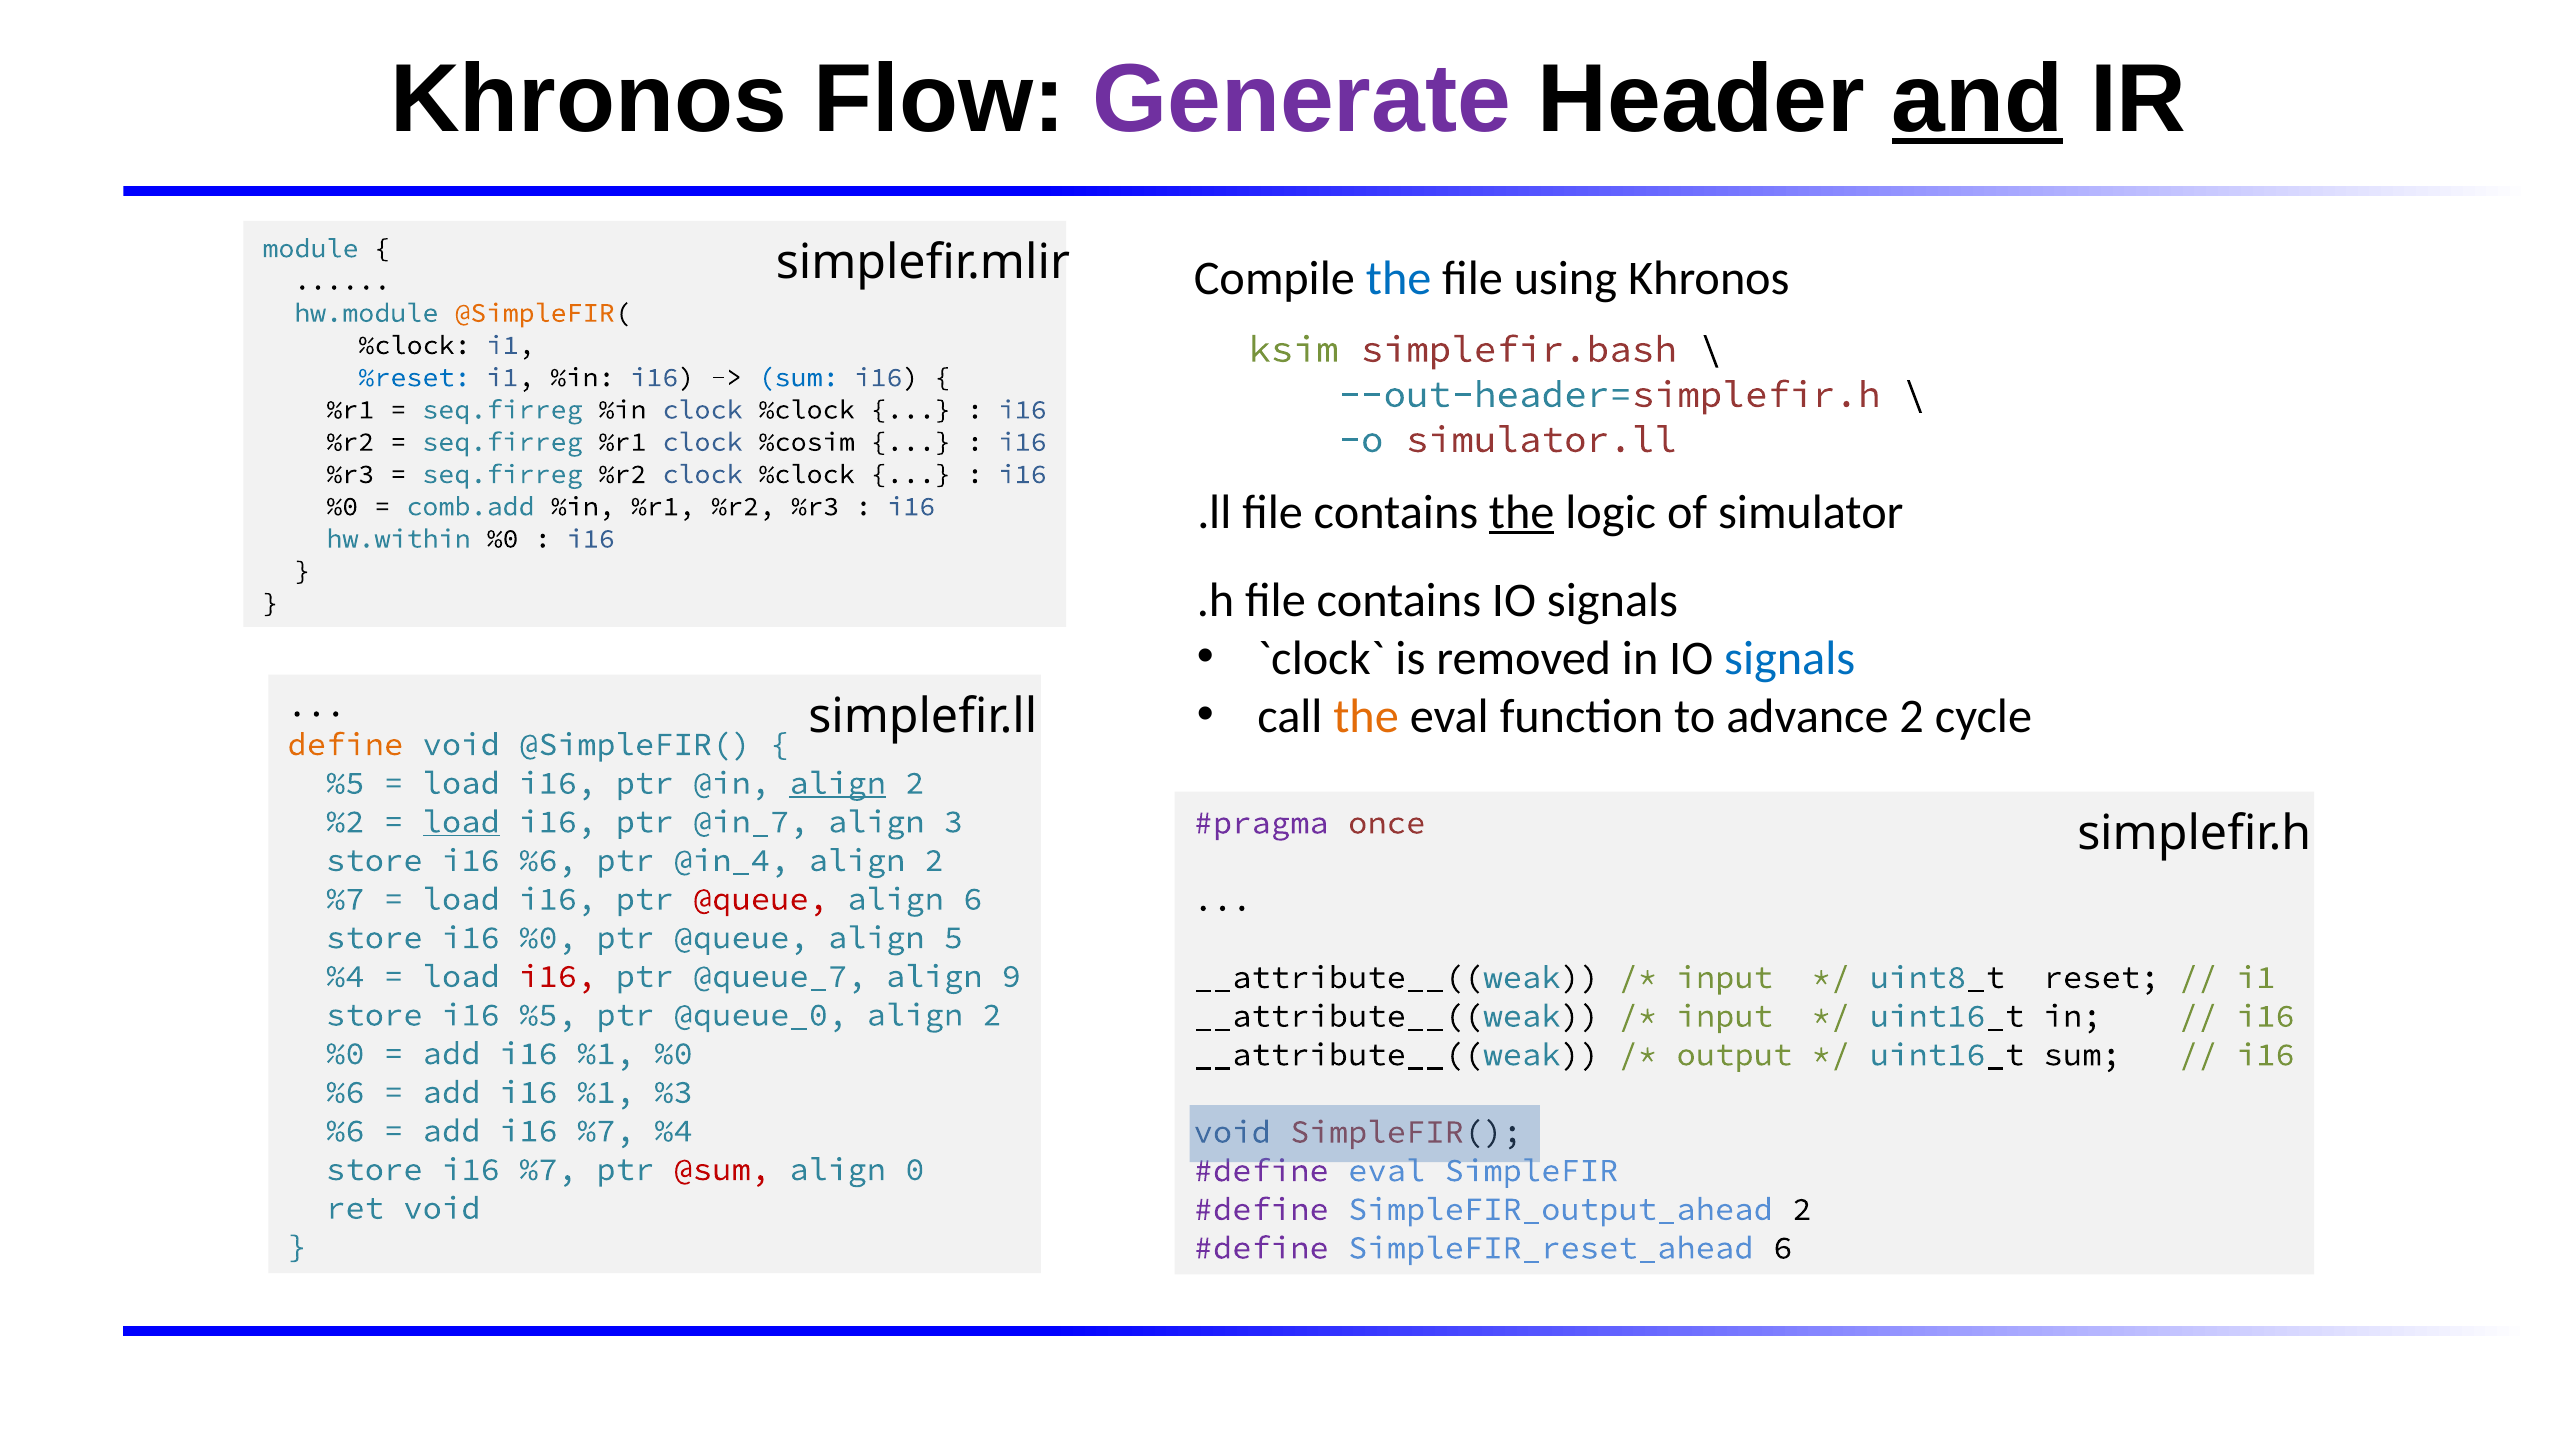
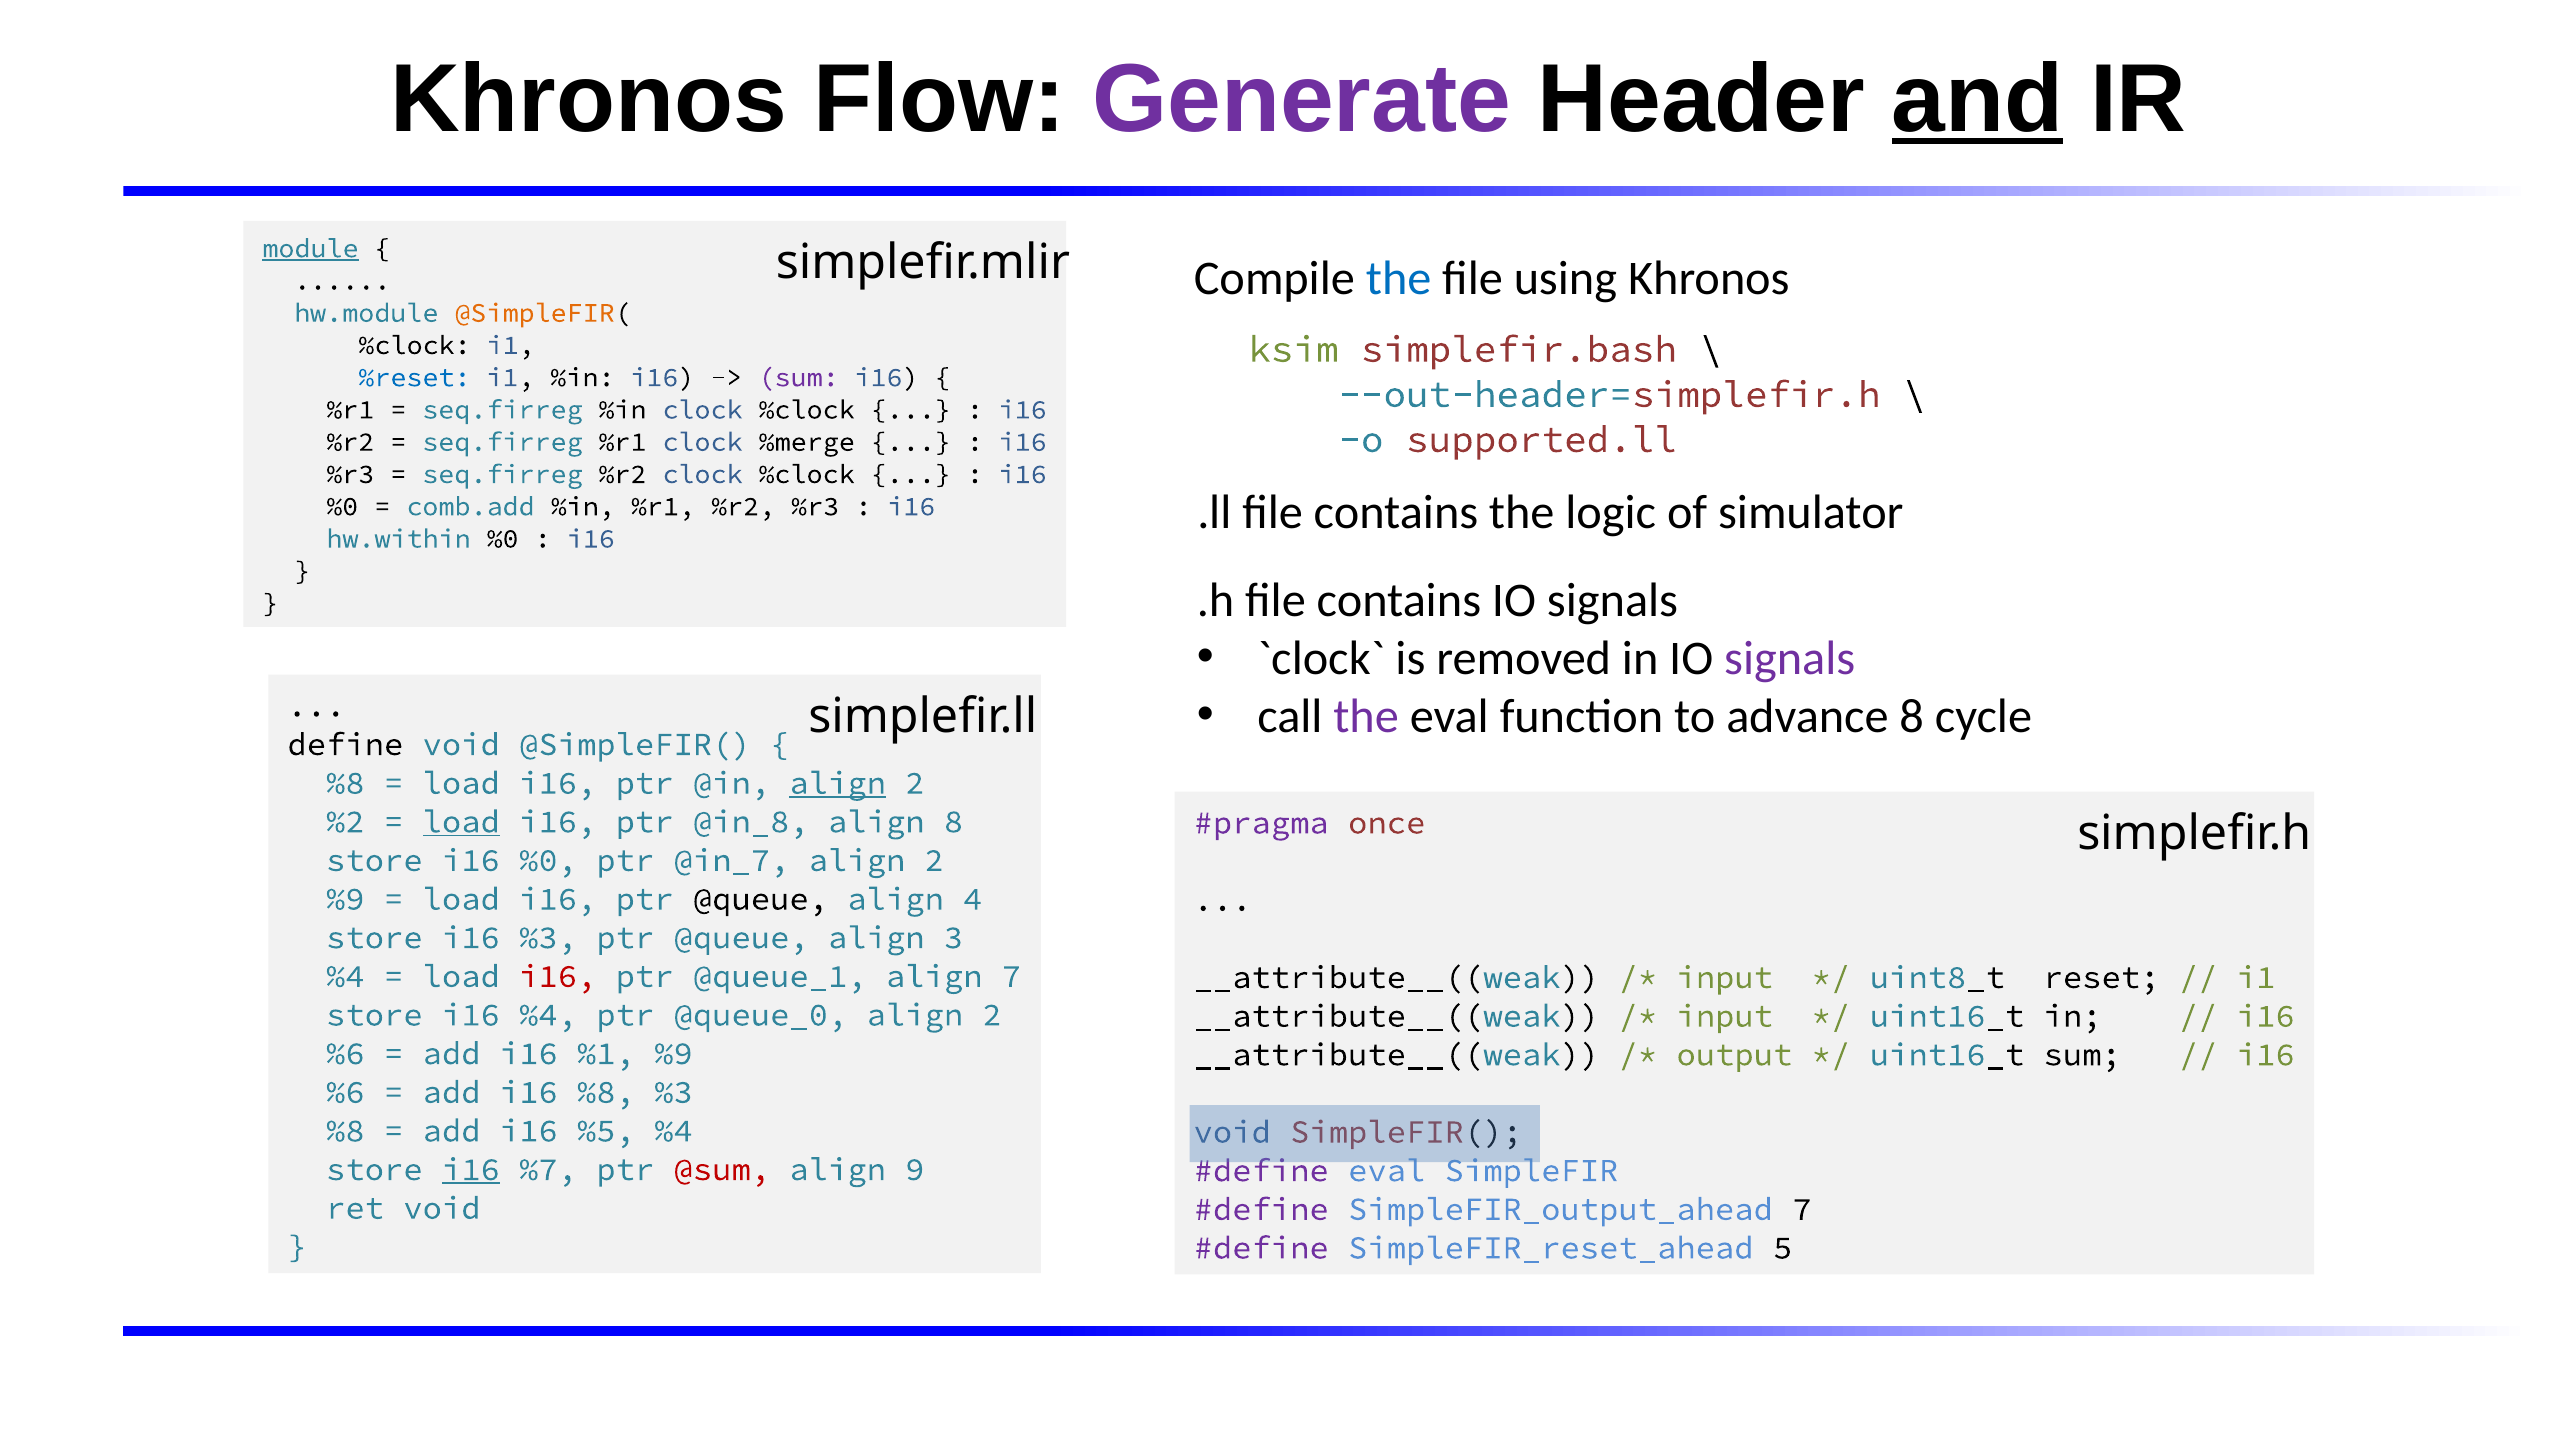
module underline: none -> present (310, 248)
sum colour: blue -> purple (799, 377)
simulator.ll: simulator.ll -> supported.ll (1542, 439)
%cosim: %cosim -> %merge (807, 442)
the underline: present -> none (1522, 512)
signals colour: blue -> purple (1790, 658)
the colour: orange -> purple (1366, 716)
advance 2: 2 -> 8 (1912, 716)
define colour: orange -> black (345, 744)
%5: %5 -> %8 (345, 783)
@in_7: @in_7 -> @in_8 (751, 822)
align 3: 3 -> 8 (954, 822)
store i16 %6: %6 -> %0 (548, 860)
@in_4: @in_4 -> @in_7 (731, 860)
%7: %7 -> %9 (345, 899)
@queue colour: red -> black (760, 899)
align 6: 6 -> 4 (973, 899)
store i16 %0: %0 -> %3 (548, 938)
5: 5 -> 3 (954, 938)
@queue_7: @queue_7 -> @queue_1 (780, 976)
align 9: 9 -> 7 (1011, 976)
i16 %5: %5 -> %4 (548, 1015)
%0: %0 -> %6 (345, 1053)
%1 %0: %0 -> %9 (674, 1053)
%1: %1 -> %8 (606, 1092)
%6: %6 -> %8 (345, 1131)
add i16 %7: %7 -> %5 (606, 1131)
i16 underline: none -> present (471, 1169)
0: 0 -> 9 (915, 1169)
SimpleFIR_output_ahead 2: 2 -> 7 (1802, 1209)
SimpleFIR_reset_ahead 6: 6 -> 5 (1783, 1248)
